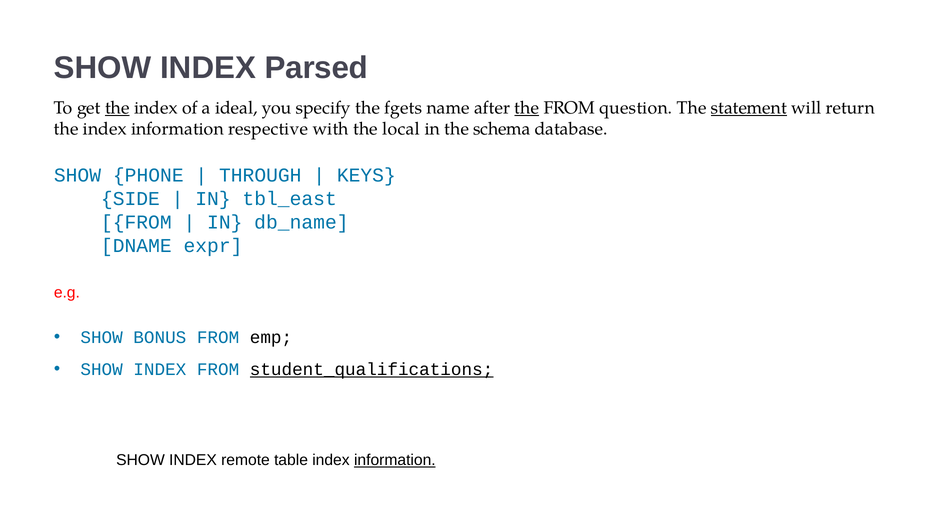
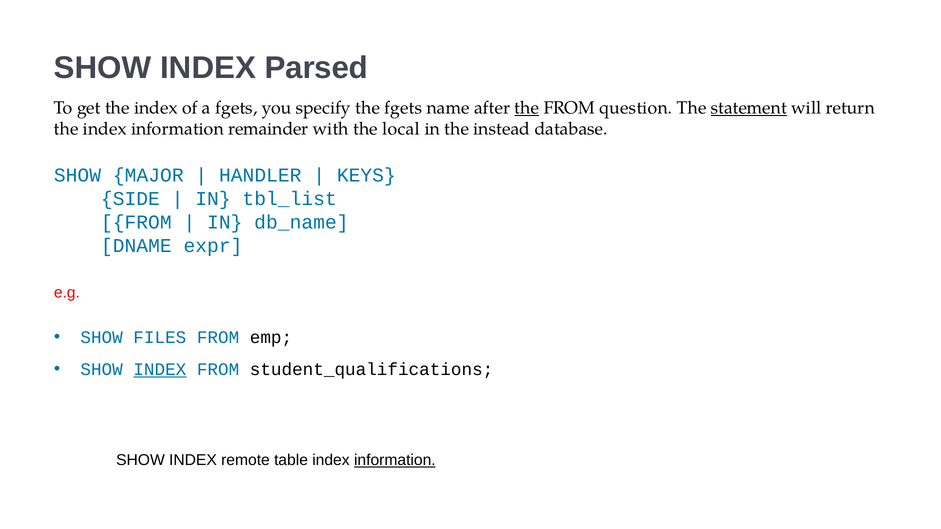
the underline: present -> none (117, 108)
a ideal: ideal -> fgets (236, 108)
respective: respective -> remainder (268, 129)
schema: schema -> instead (502, 129)
PHONE: PHONE -> MAJOR (148, 175)
THROUGH: THROUGH -> HANDLER (260, 175)
tbl_east: tbl_east -> tbl_list (290, 199)
BONUS: BONUS -> FILES (160, 338)
INDEX underline: none -> present (160, 370)
student_qualifications underline: present -> none (372, 370)
